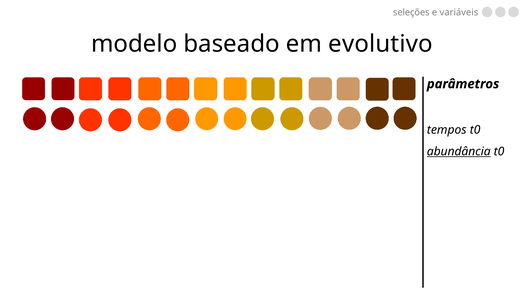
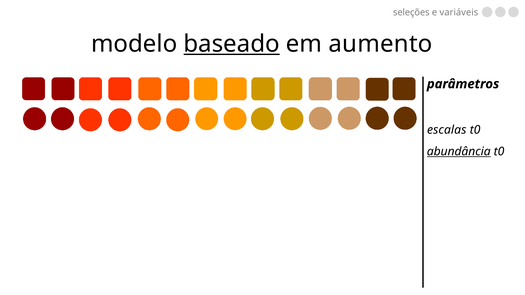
baseado underline: none -> present (232, 44)
evolutivo: evolutivo -> aumento (381, 44)
tempos: tempos -> escalas (447, 130)
